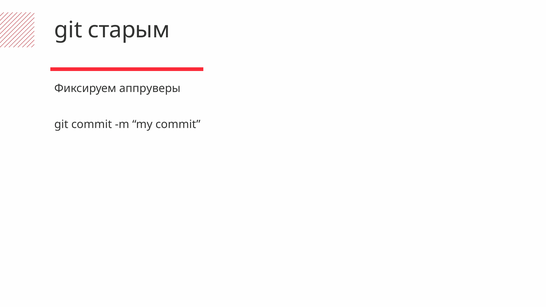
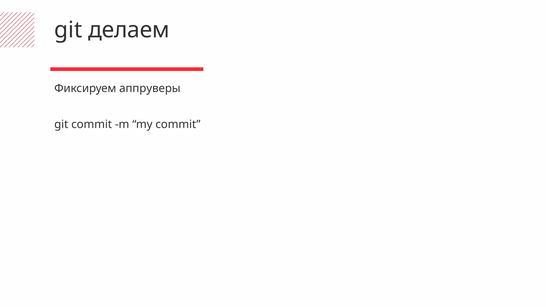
старым: старым -> делаем (129, 30)
